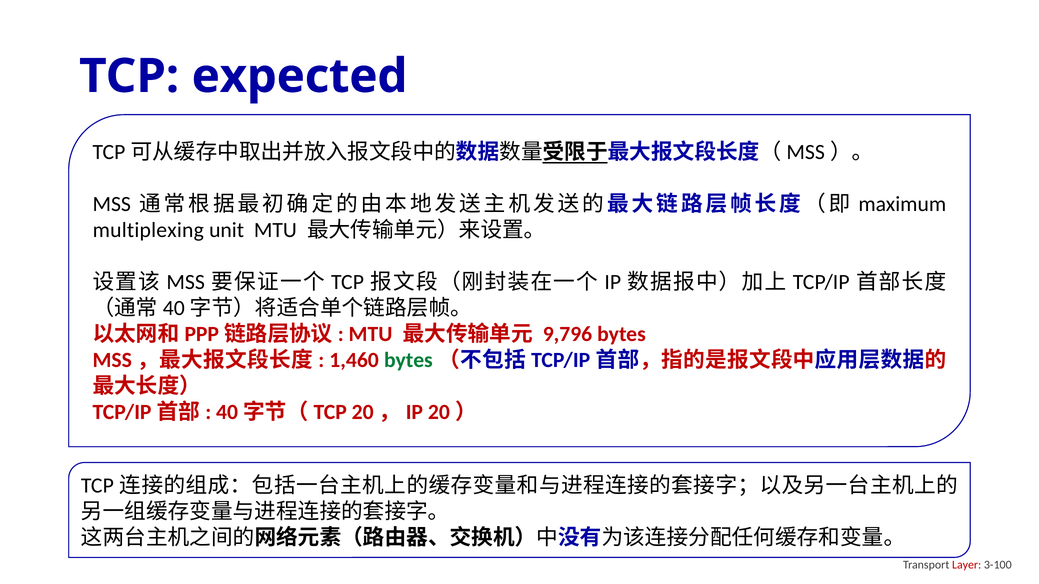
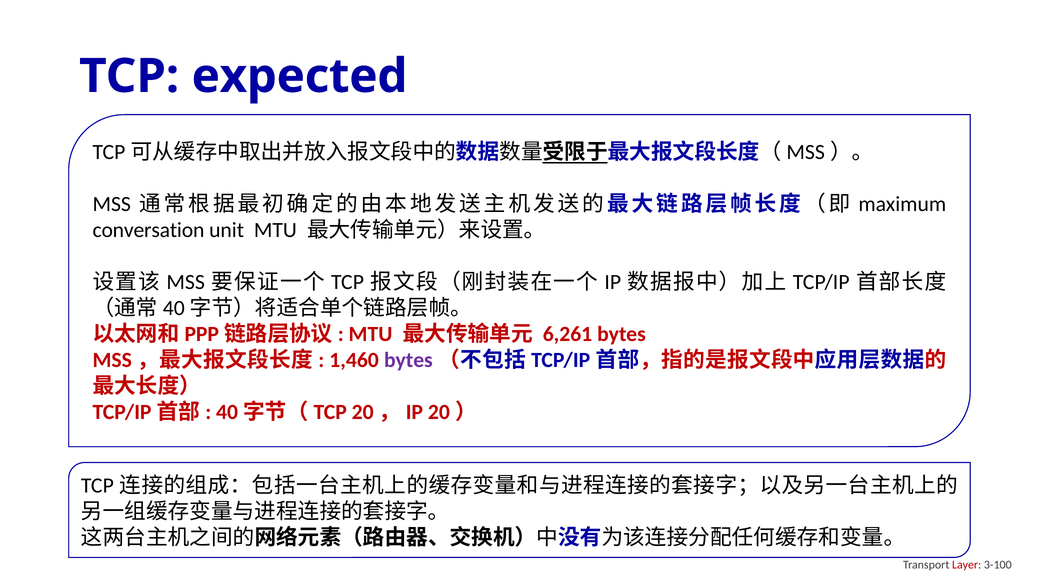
multiplexing: multiplexing -> conversation (148, 230)
9,796: 9,796 -> 6,261 (567, 334)
bytes colour: green -> purple (408, 360)
